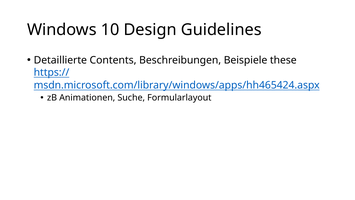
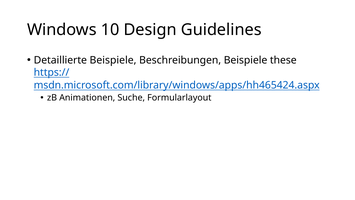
Detaillierte Contents: Contents -> Beispiele (113, 60)
